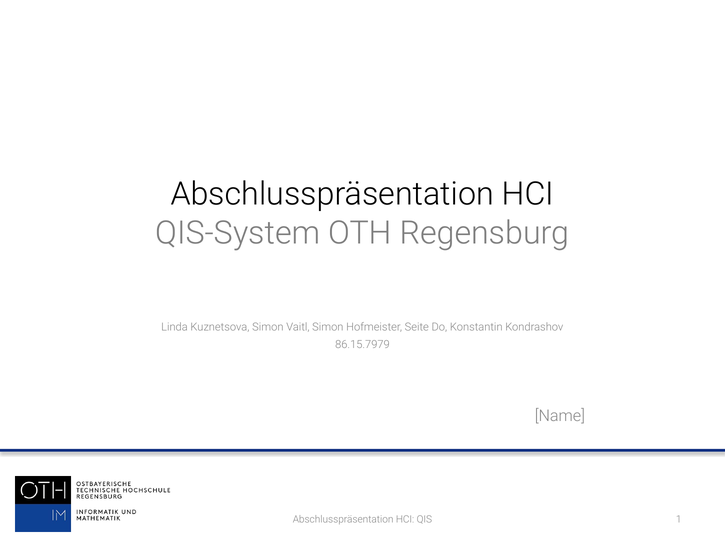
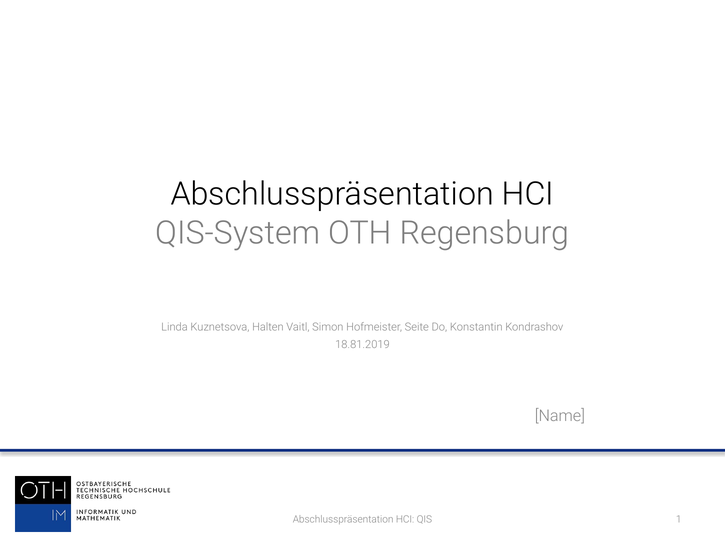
Kuznetsova Simon: Simon -> Halten (268, 327)
86.15.7979: 86.15.7979 -> 18.81.2019 (362, 344)
